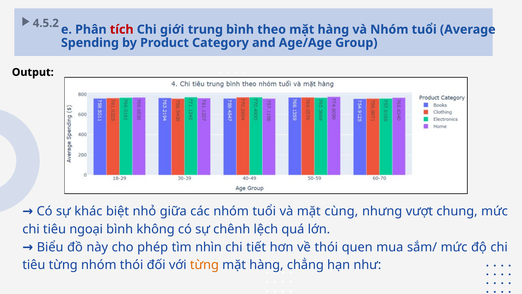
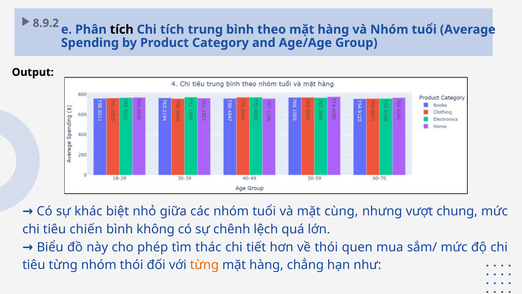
4.5.2: 4.5.2 -> 8.9.2 (46, 23)
tích colour: red -> black (122, 29)
Chi giới: giới -> tích (172, 29)
ngoại: ngoại -> chiến (86, 229)
nhìn: nhìn -> thác (208, 247)
